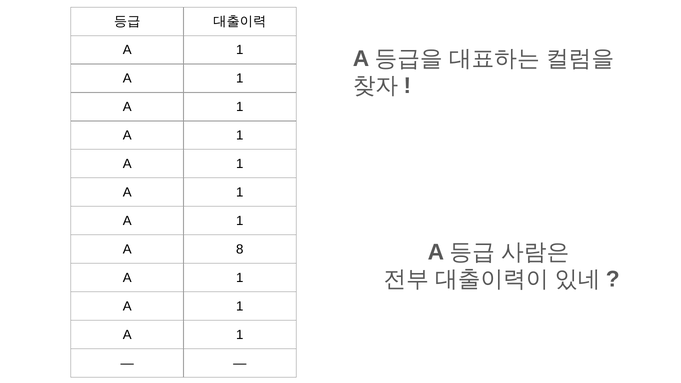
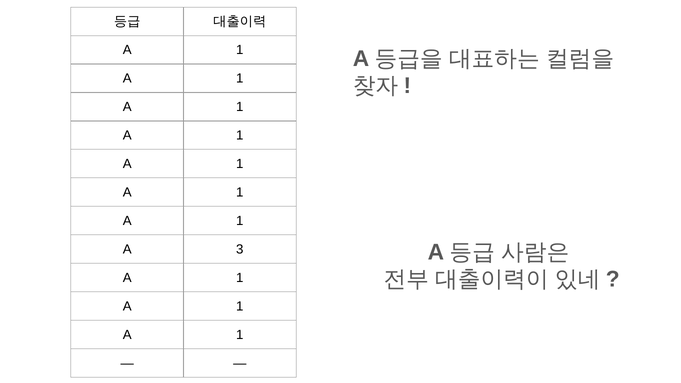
8: 8 -> 3 (240, 249)
